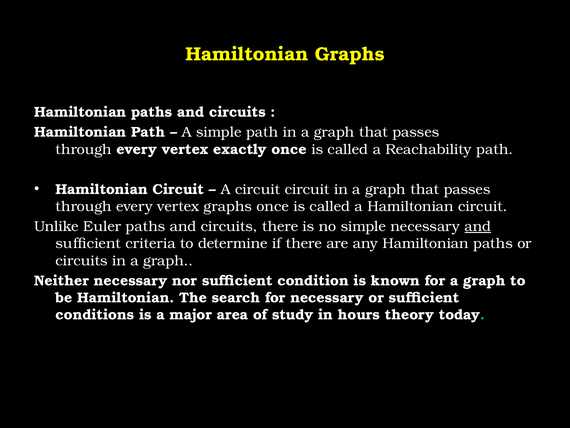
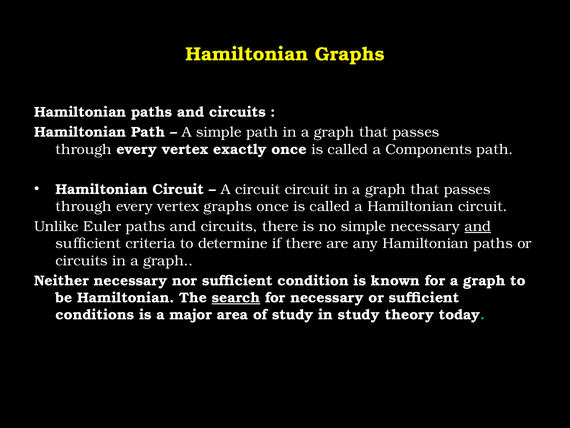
Reachability: Reachability -> Components (429, 149)
search underline: none -> present (236, 297)
in hours: hours -> study (359, 314)
